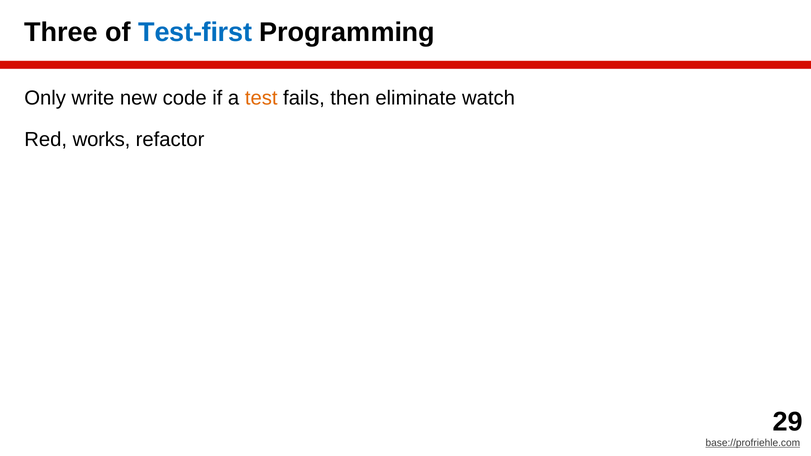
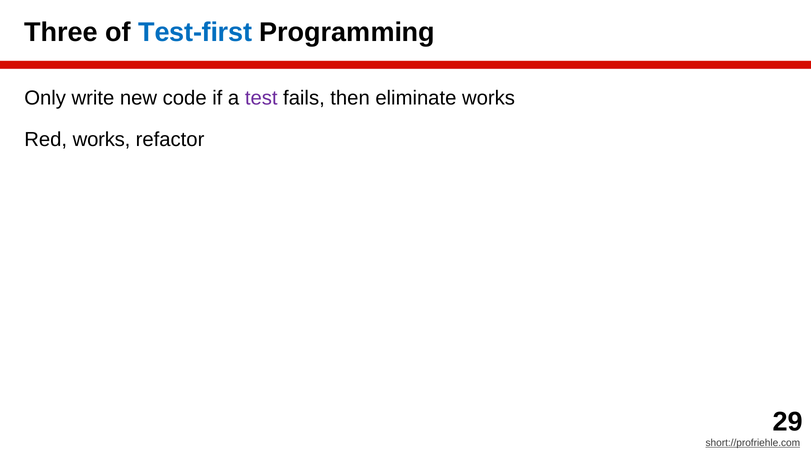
test colour: orange -> purple (261, 98)
eliminate watch: watch -> works (489, 98)
base://profriehle.com: base://profriehle.com -> short://profriehle.com (753, 443)
